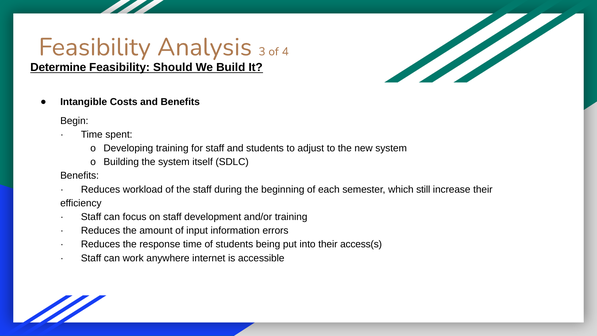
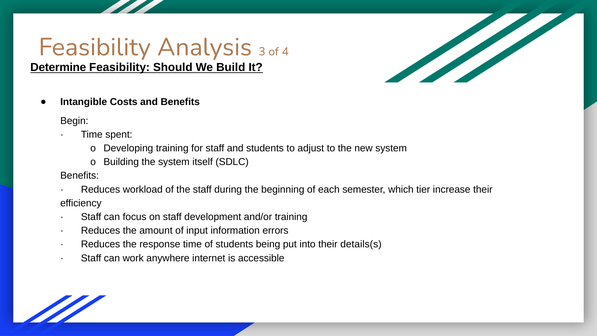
still: still -> tier (423, 189)
access(s: access(s -> details(s (361, 244)
